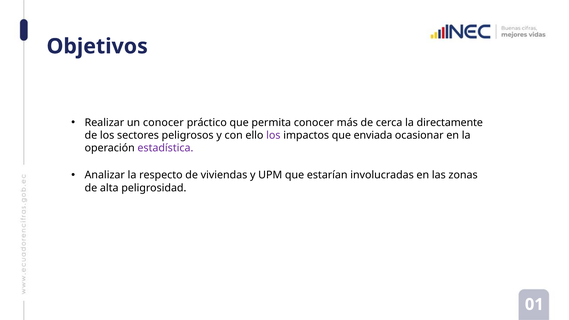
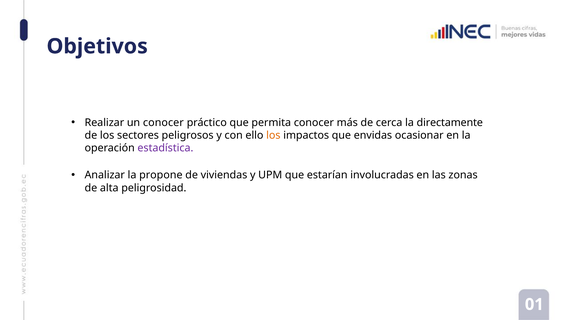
los colour: purple -> orange (273, 135)
enviada: enviada -> envidas (373, 135)
respecto: respecto -> propone (161, 175)
